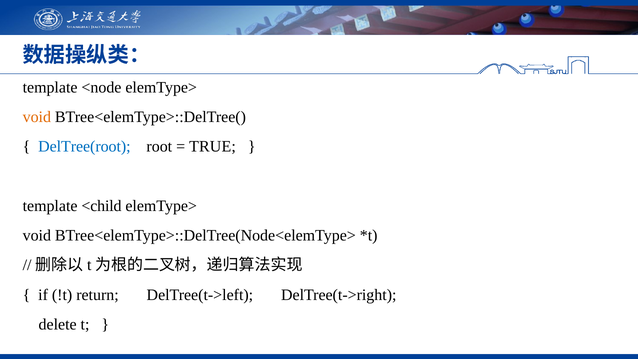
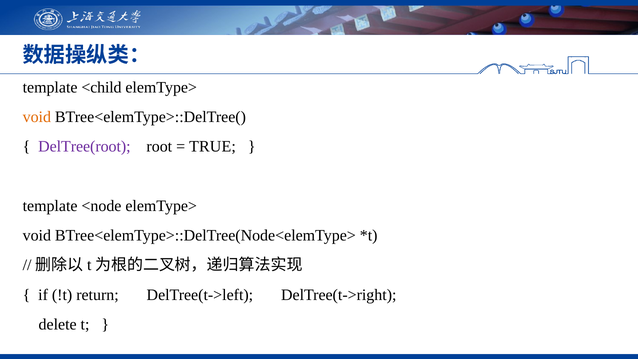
<node: <node -> <child (102, 87)
DelTree(root colour: blue -> purple (84, 147)
<child: <child -> <node (101, 206)
